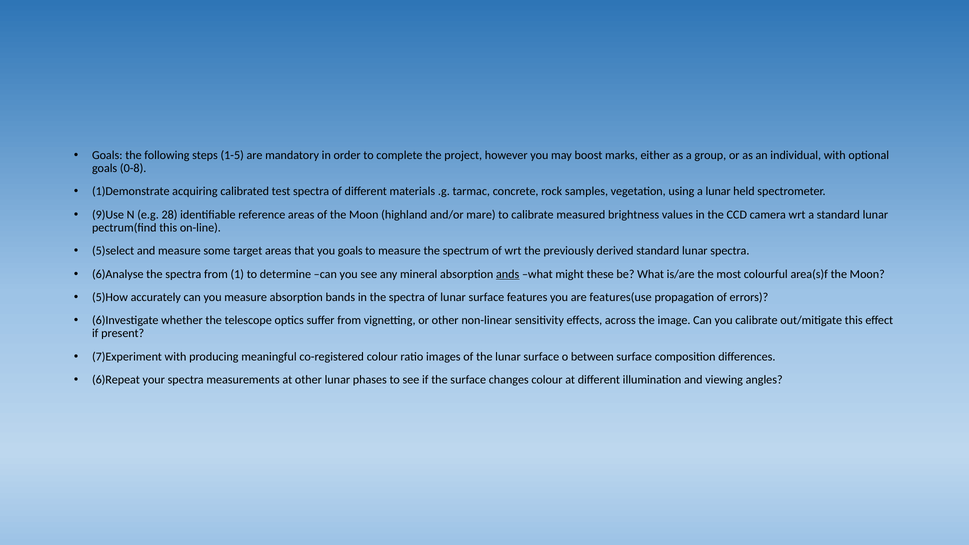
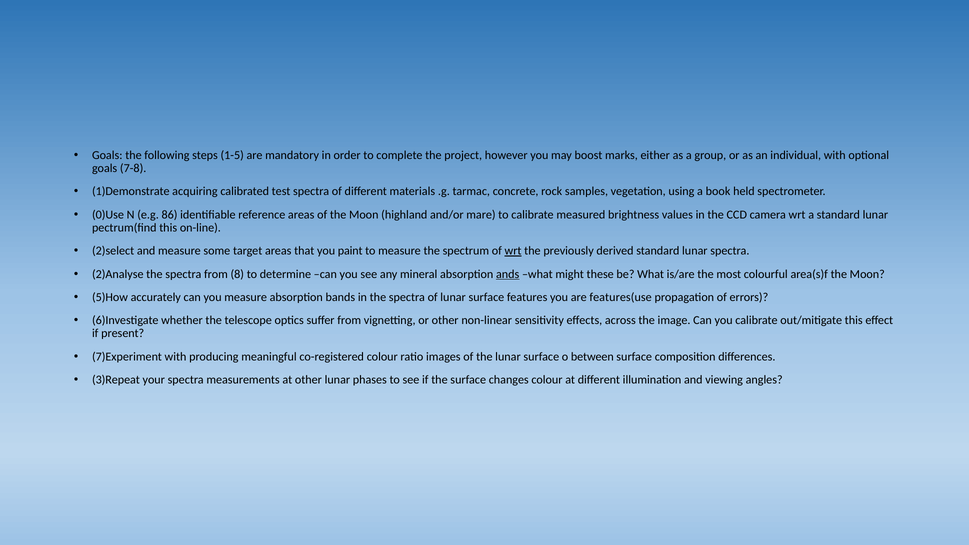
0-8: 0-8 -> 7-8 (133, 168)
a lunar: lunar -> book (718, 191)
9)Use: 9)Use -> 0)Use (108, 215)
28: 28 -> 86 (170, 215)
5)select: 5)select -> 2)select (113, 251)
you goals: goals -> paint (350, 251)
wrt underline: none -> present (513, 251)
6)Analyse: 6)Analyse -> 2)Analyse (118, 274)
1: 1 -> 8 (237, 274)
6)Repeat: 6)Repeat -> 3)Repeat (116, 380)
